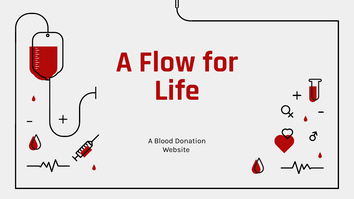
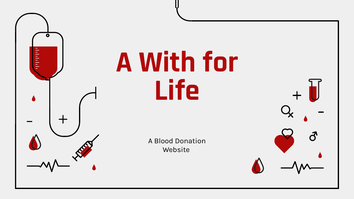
Flow: Flow -> With (167, 62)
